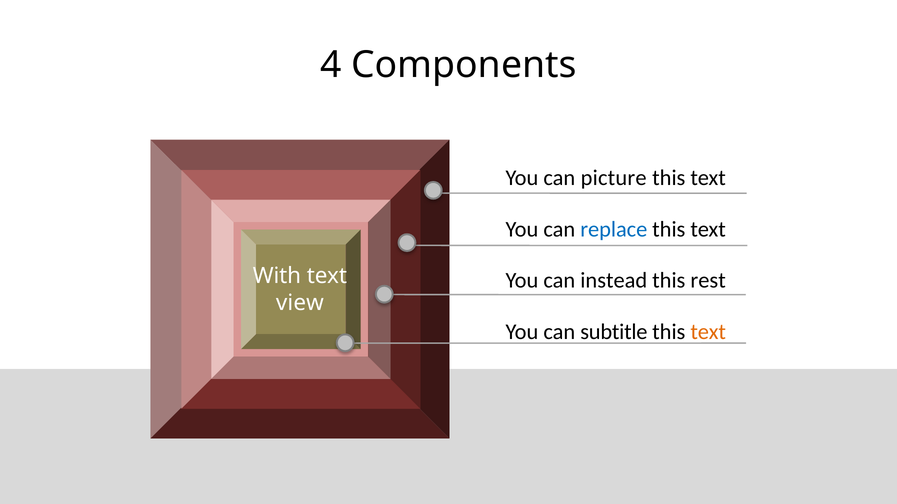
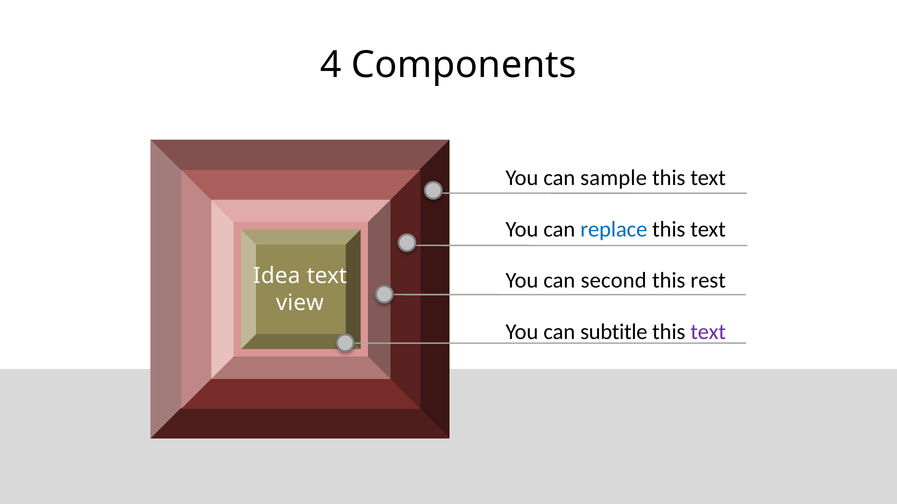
picture: picture -> sample (614, 178)
With: With -> Idea (277, 276)
instead: instead -> second (614, 281)
text colour: orange -> purple (708, 332)
